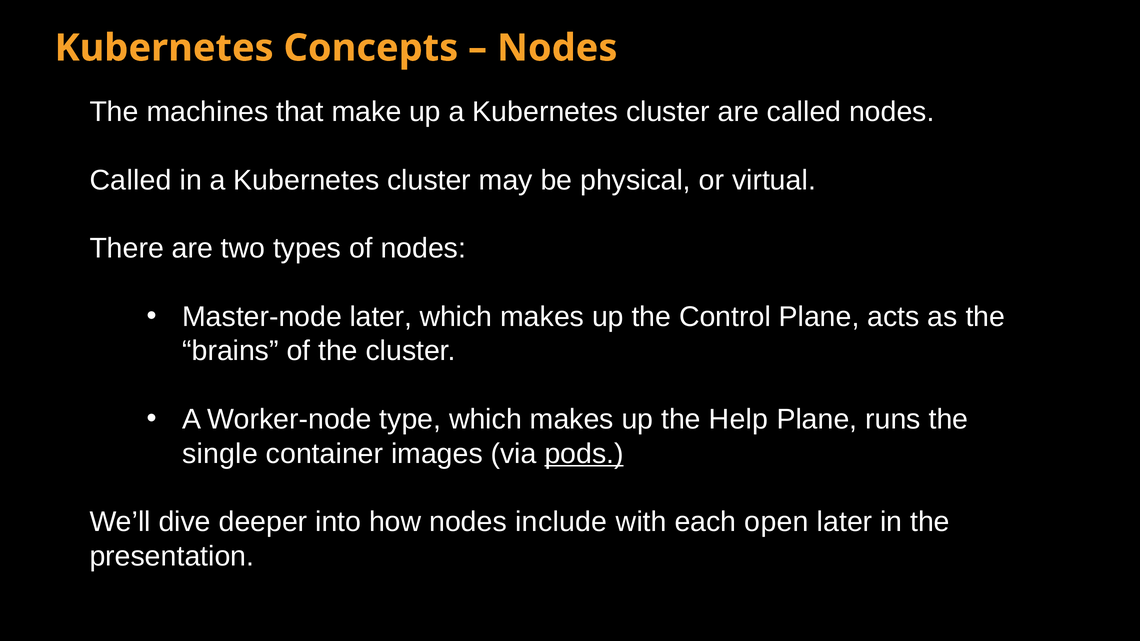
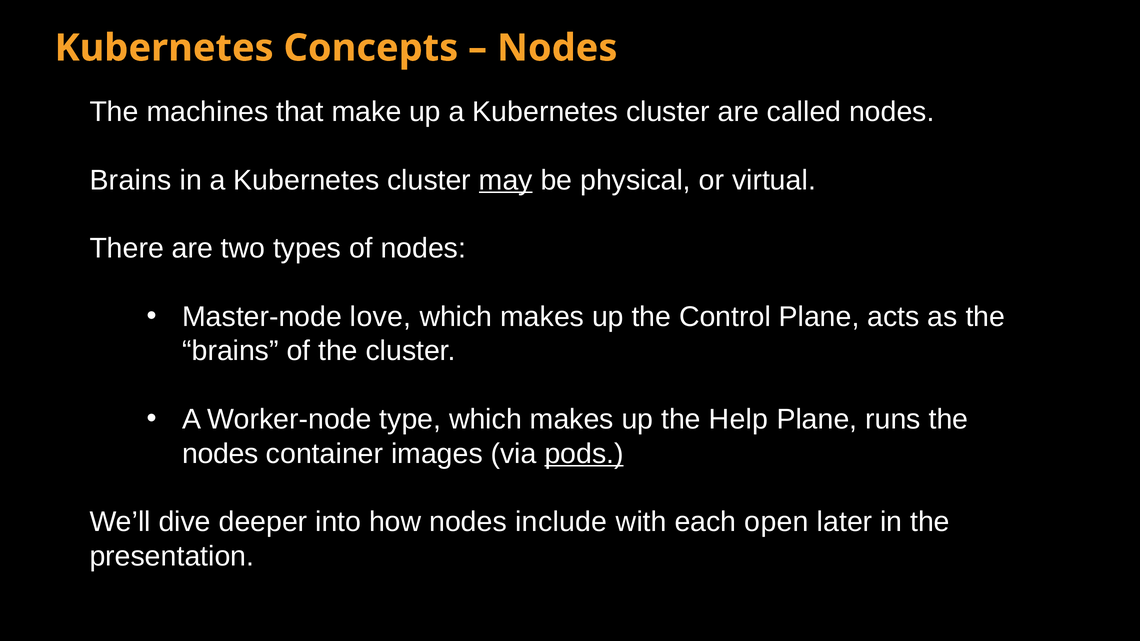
Called: Called -> Brains (131, 180)
may underline: none -> present (506, 180)
Master-node later: later -> love (381, 317)
single: single -> nodes (220, 454)
